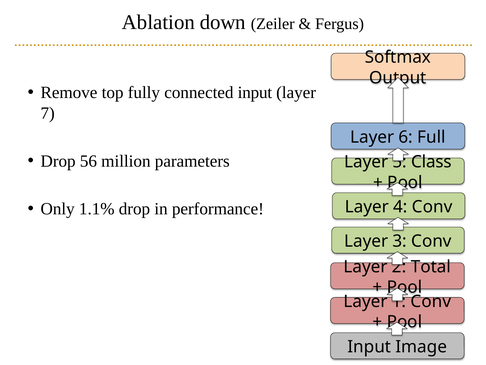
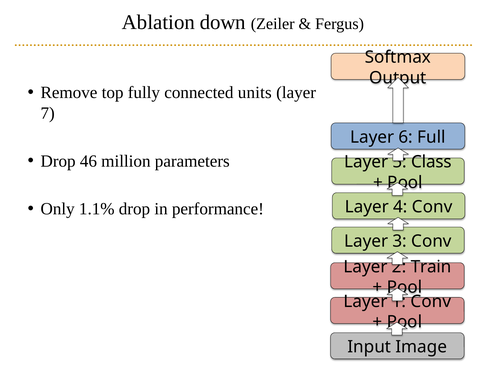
connected input: input -> units (255, 93)
56: 56 -> 46 (88, 161)
Total: Total -> Train (431, 266)
